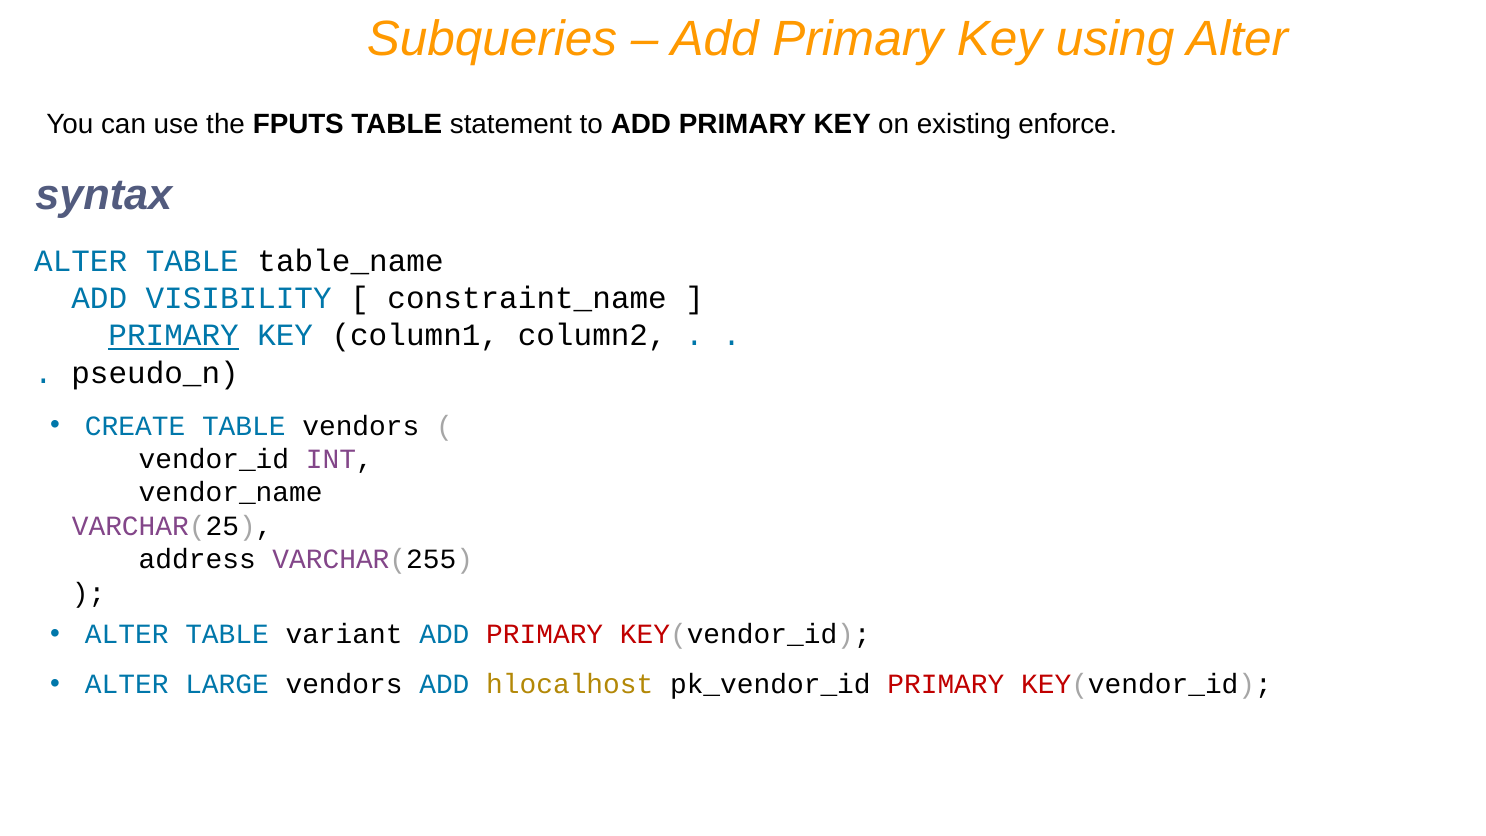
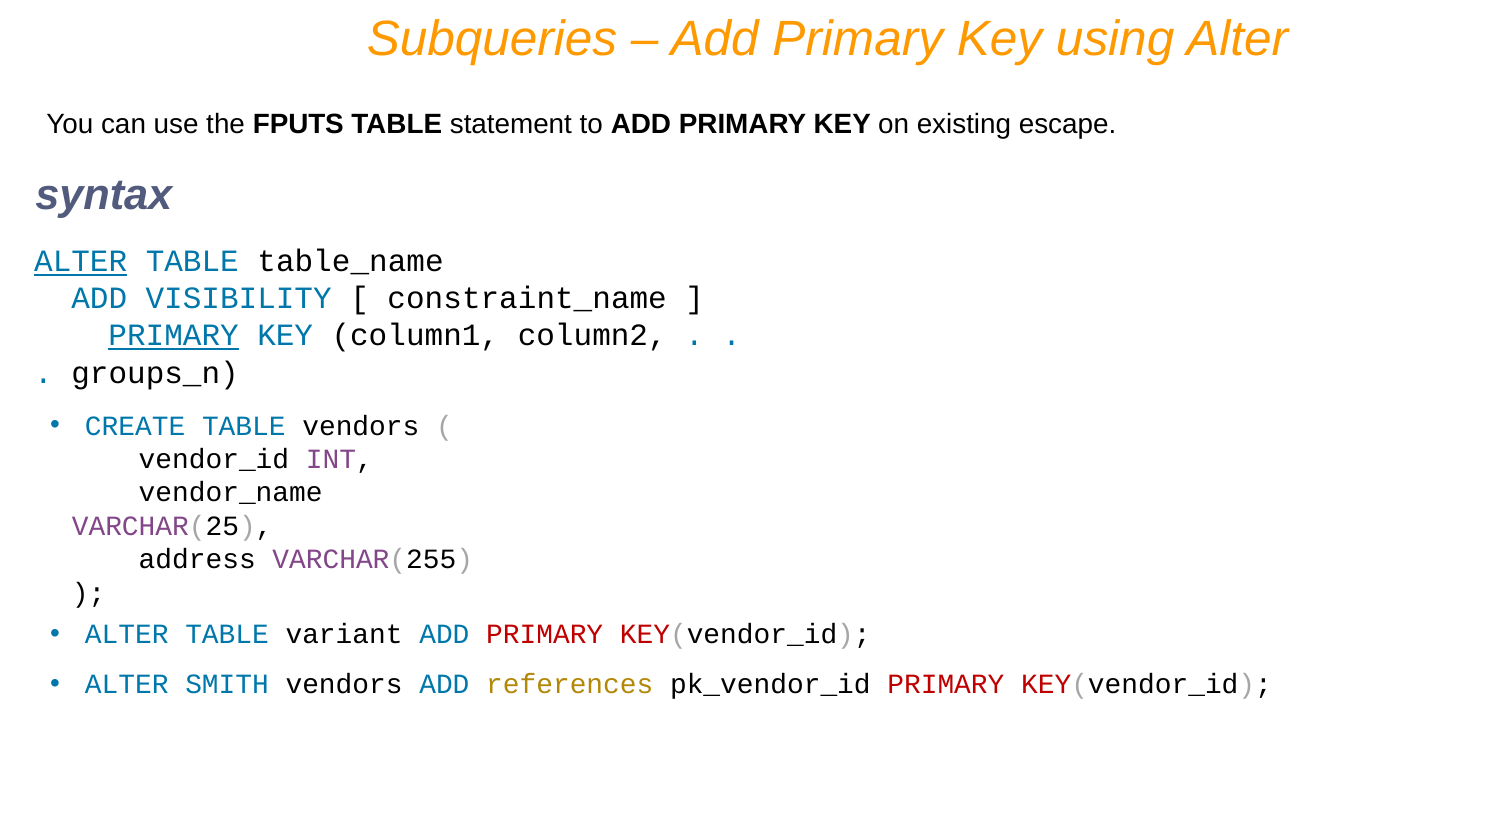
enforce: enforce -> escape (1068, 124)
ALTER underline: none -> present (81, 261)
pseudo_n: pseudo_n -> groups_n (155, 373)
LARGE: LARGE -> SMITH (227, 684)
hlocalhost: hlocalhost -> references (570, 684)
